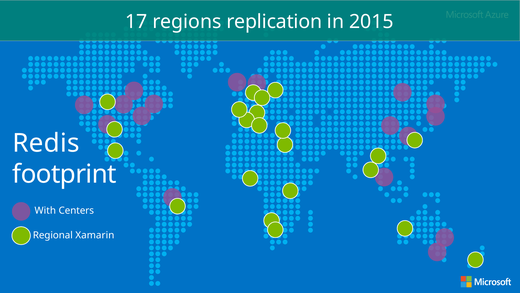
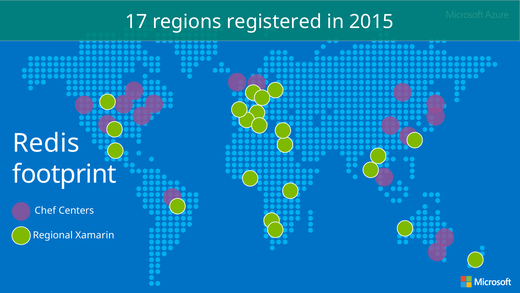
replication: replication -> registered (274, 22)
With: With -> Chef (45, 210)
